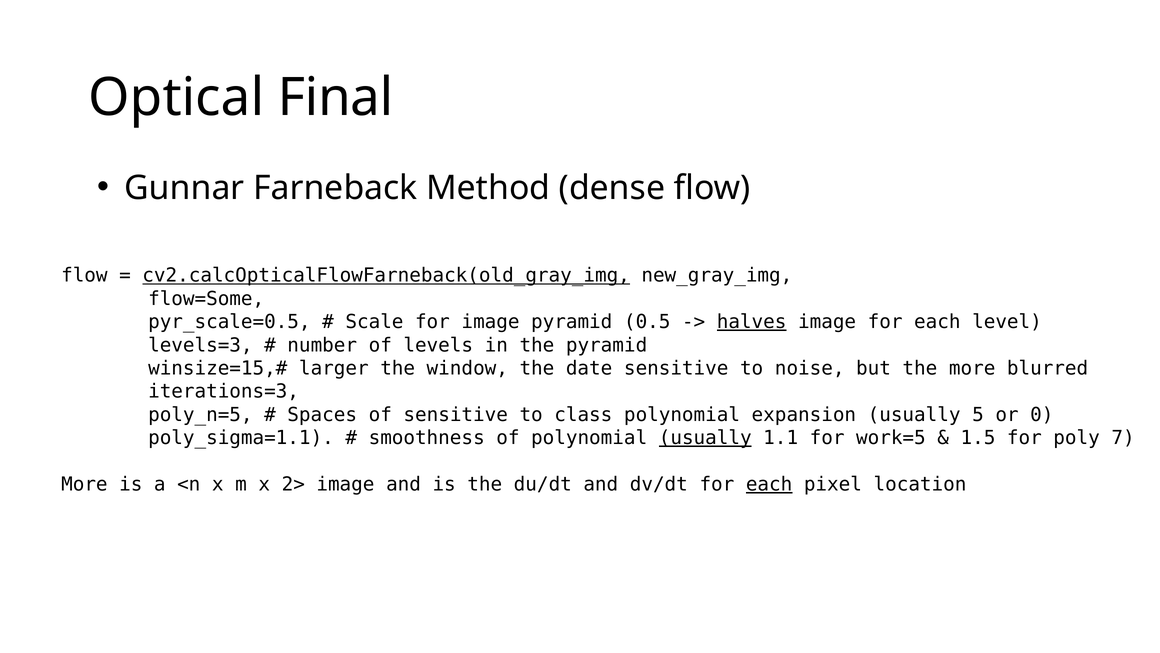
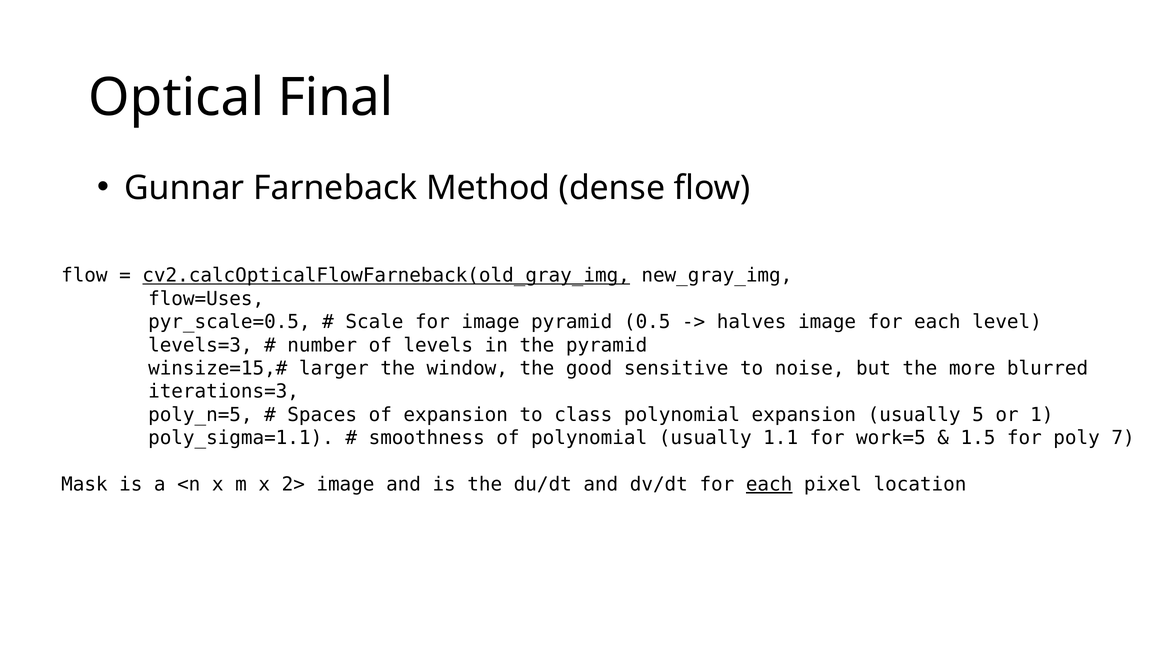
flow=Some: flow=Some -> flow=Uses (206, 299)
halves underline: present -> none (752, 322)
date: date -> good (589, 368)
of sensitive: sensitive -> expansion (456, 414)
0: 0 -> 1 (1042, 414)
usually underline: present -> none (705, 438)
More: More -> Mask (84, 484)
